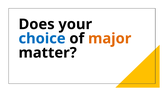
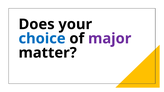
major colour: orange -> purple (110, 39)
